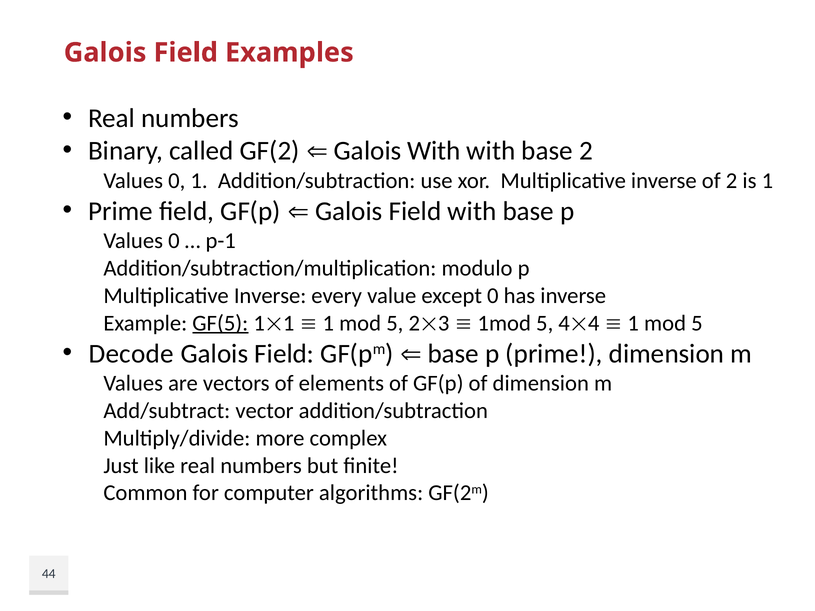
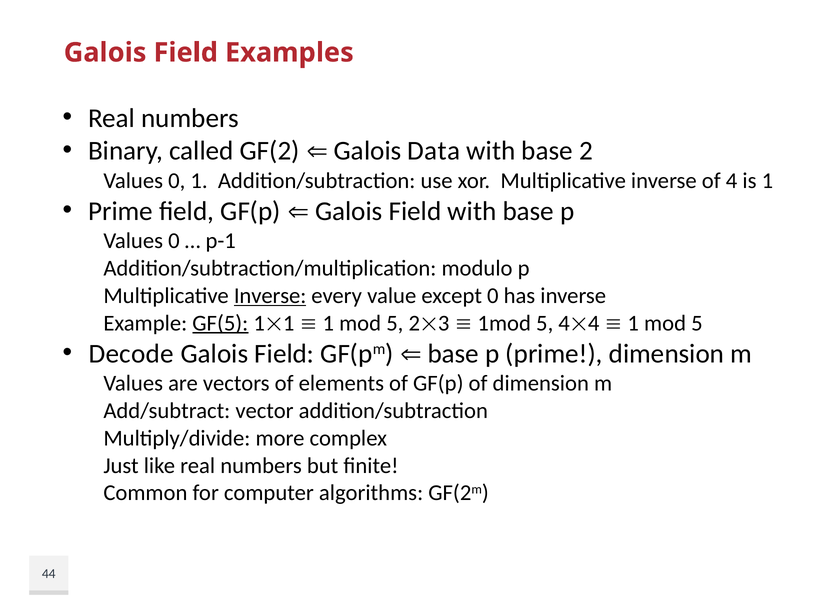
Galois With: With -> Data (434, 151)
of 2: 2 -> 4 (732, 181)
Inverse underline: none -> present (270, 296)
